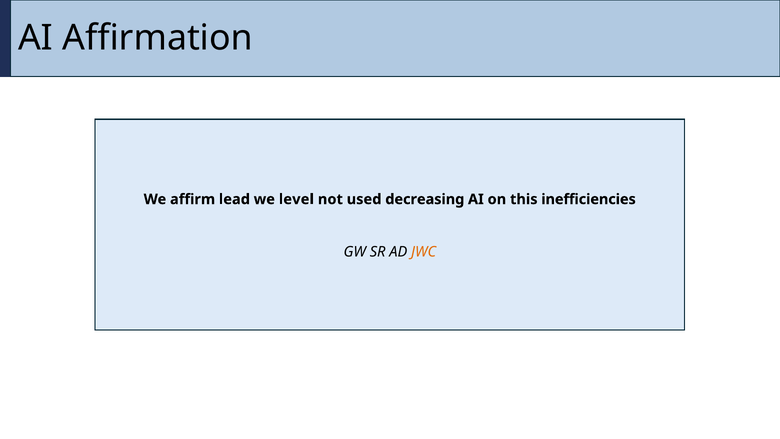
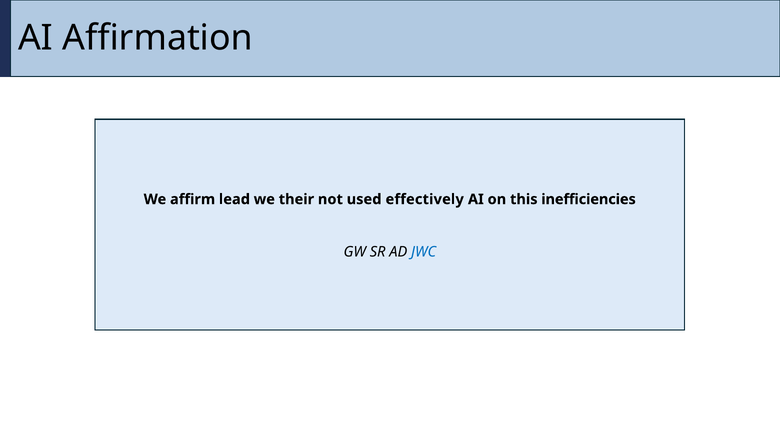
level: level -> their (296, 199)
decreasing: decreasing -> effectively (425, 199)
JWC colour: orange -> blue (424, 252)
